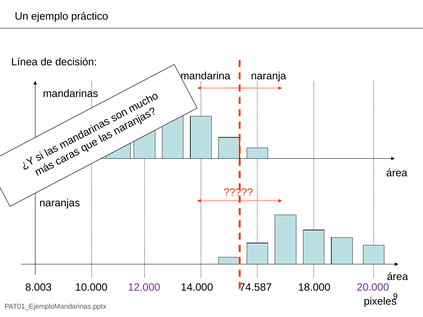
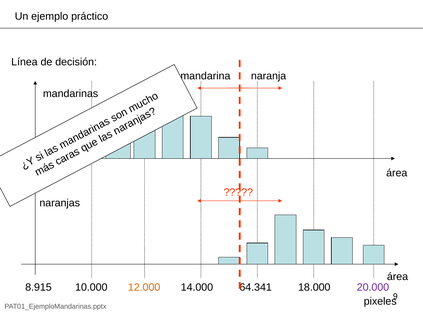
8.003: 8.003 -> 8.915 (38, 288)
12.000 colour: purple -> orange (144, 288)
74.587: 74.587 -> 64.341 (256, 288)
